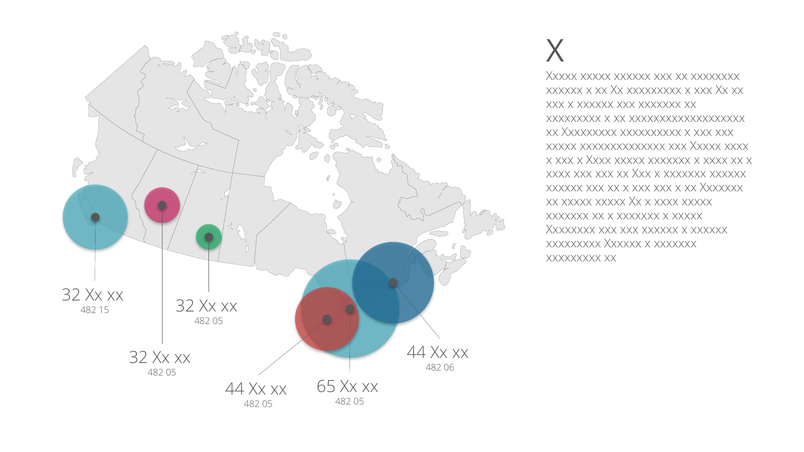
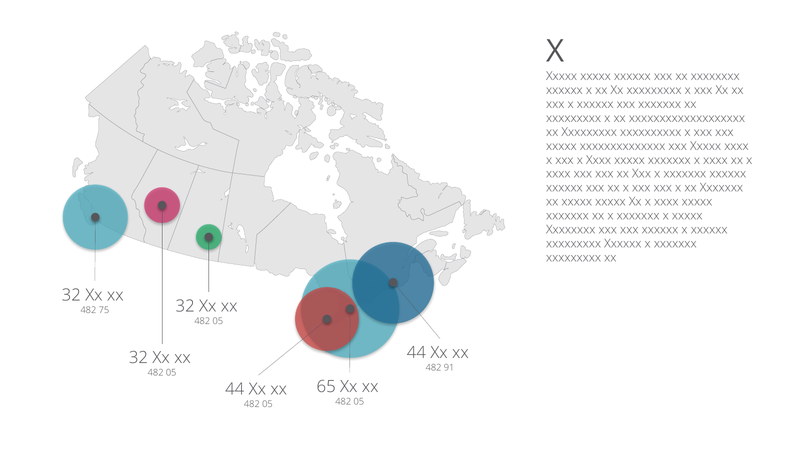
15: 15 -> 75 (104, 310)
06: 06 -> 91 (449, 368)
